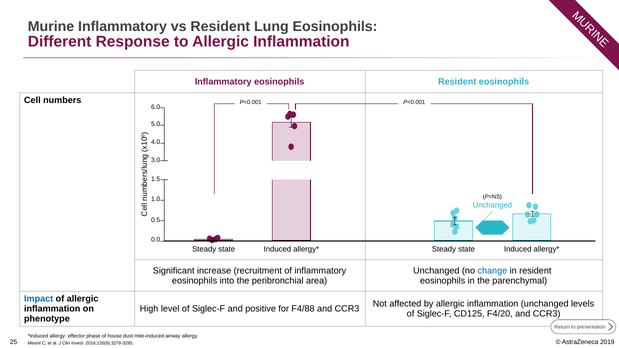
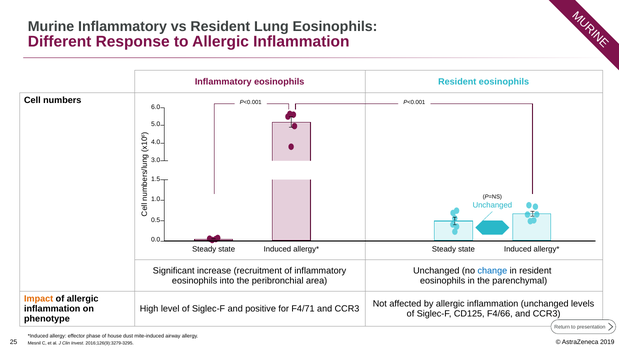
Impact colour: blue -> orange (39, 299)
F4/88: F4/88 -> F4/71 (303, 309)
F4/20: F4/20 -> F4/66 (500, 314)
